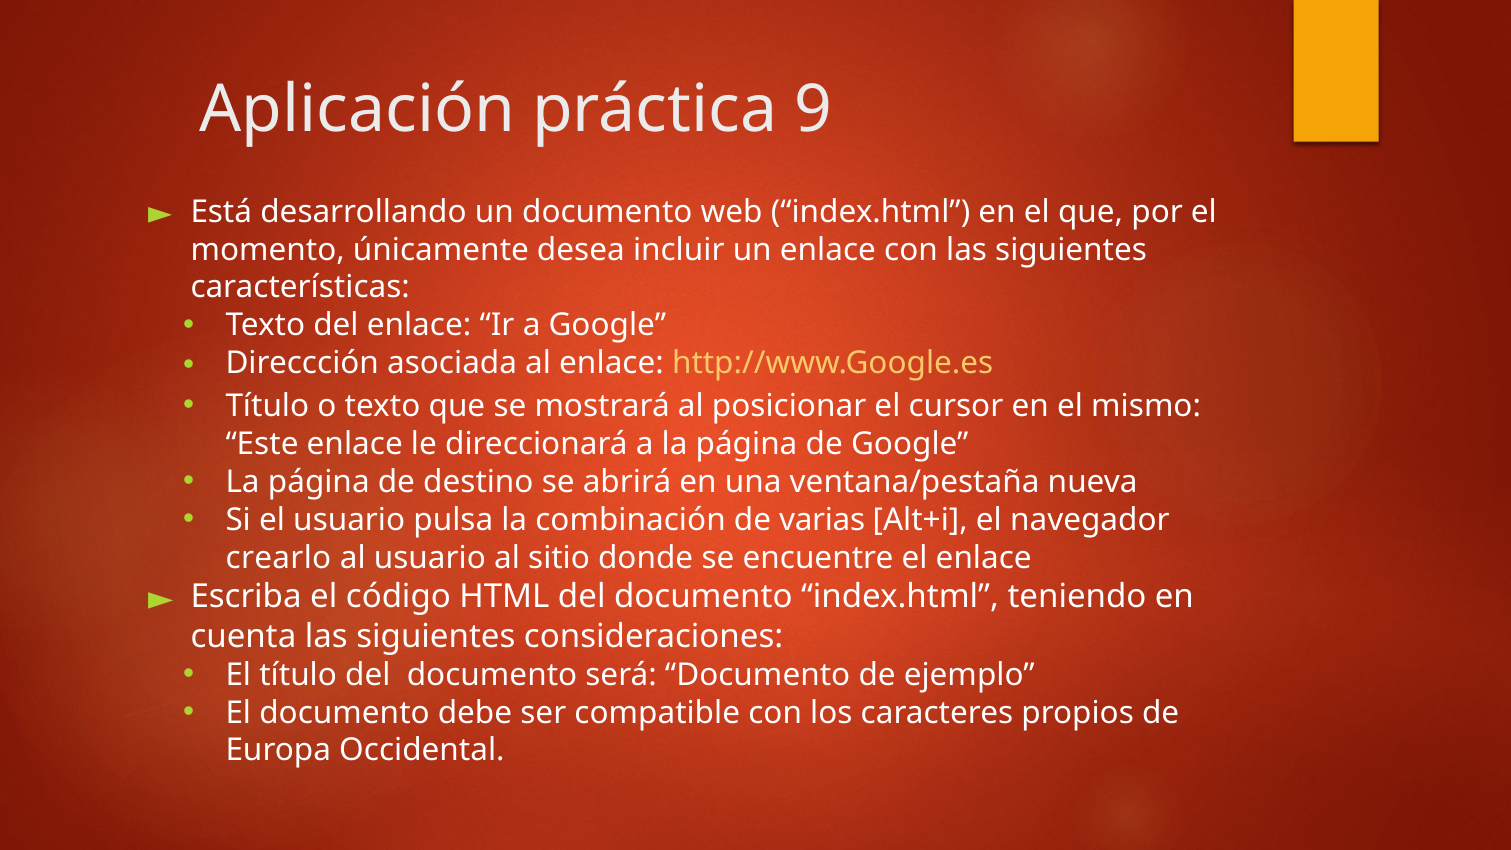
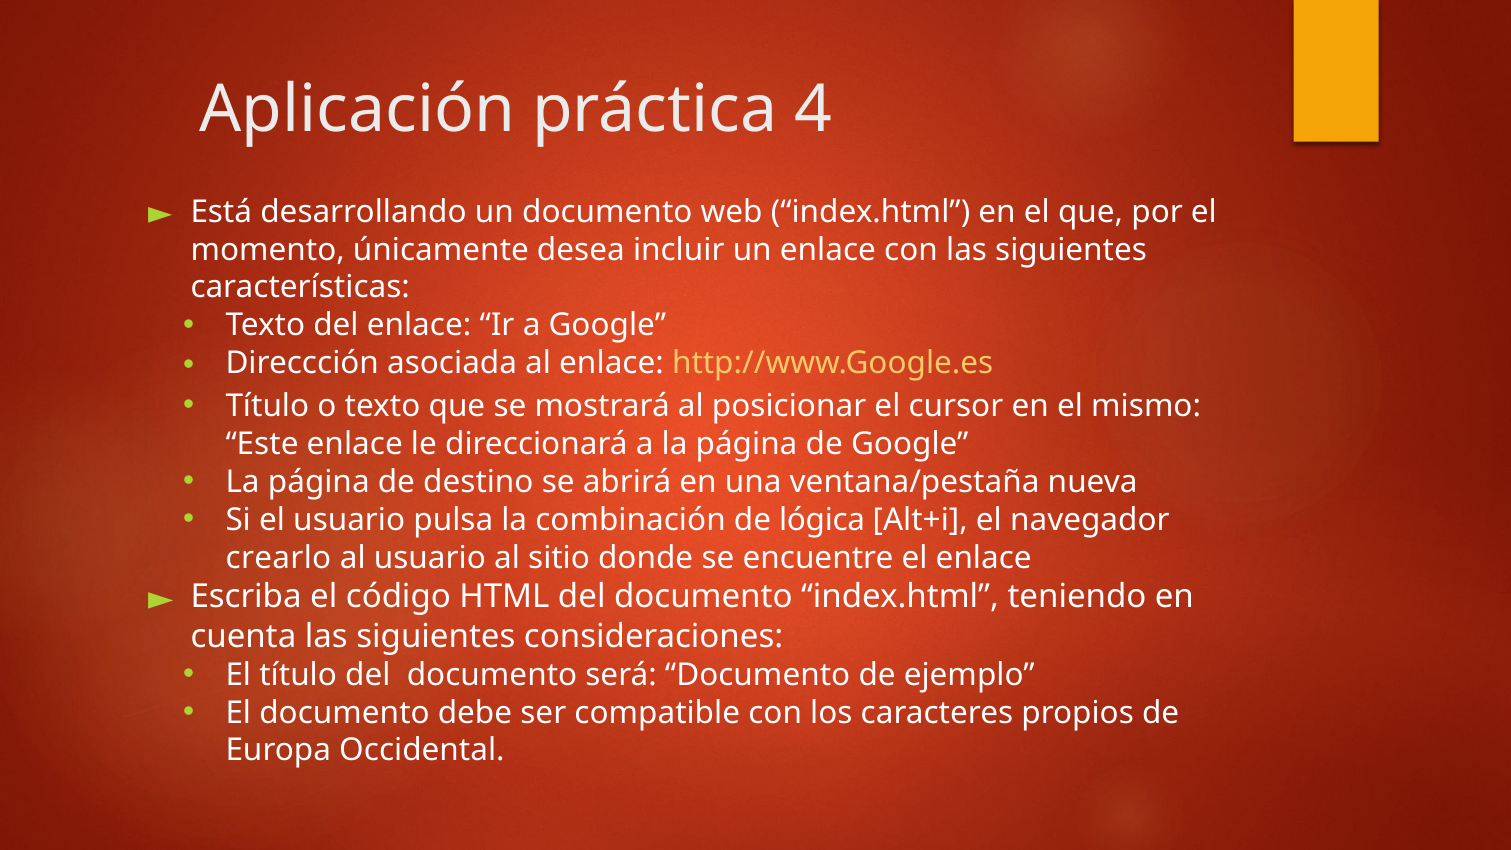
9: 9 -> 4 (813, 110)
varias: varias -> lógica (822, 520)
